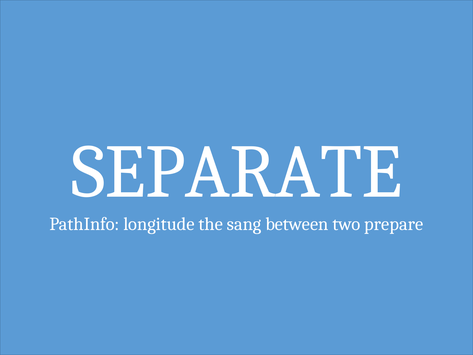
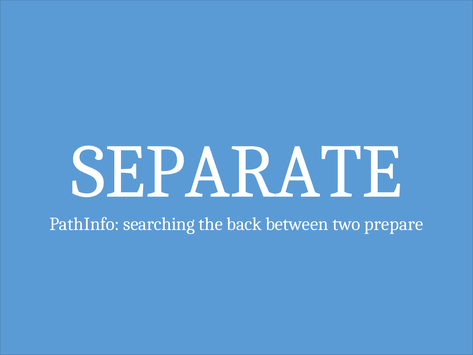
longitude: longitude -> searching (159, 224)
sang: sang -> back (244, 224)
